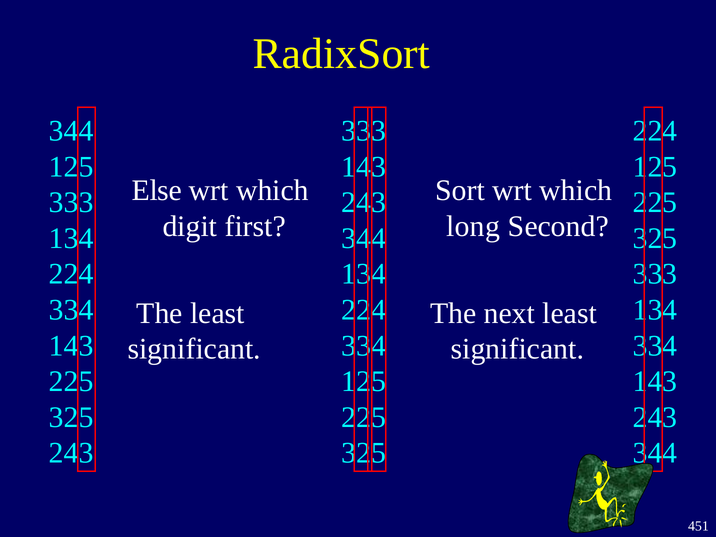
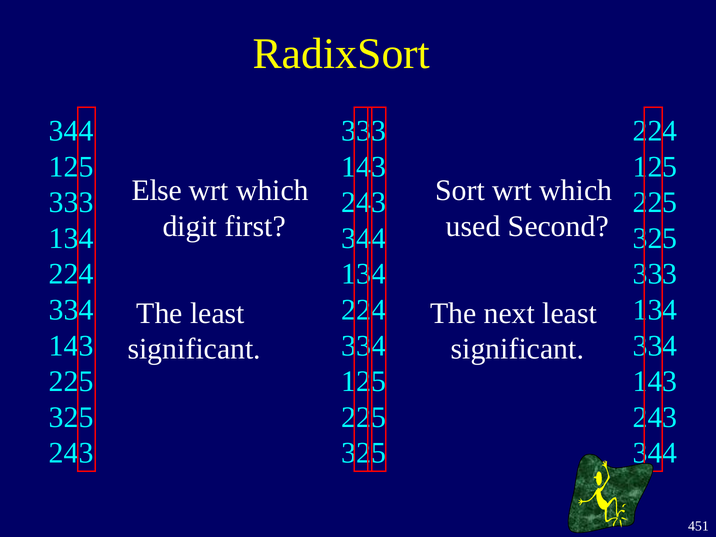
long: long -> used (473, 226)
